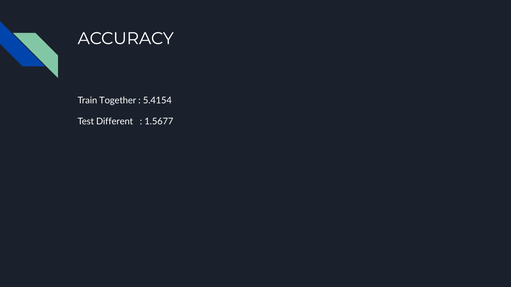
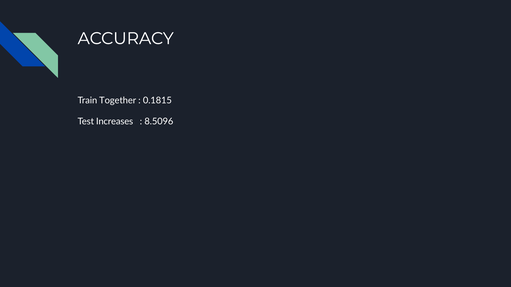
5.4154: 5.4154 -> 0.1815 (157, 101)
Different: Different -> Increases (115, 122)
1.5677: 1.5677 -> 8.5096 (159, 122)
